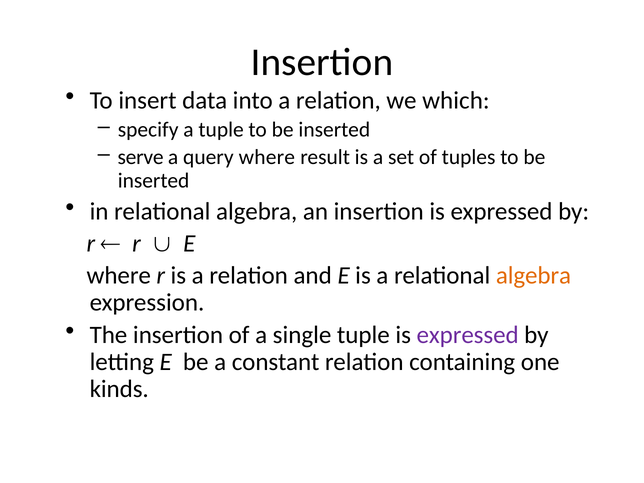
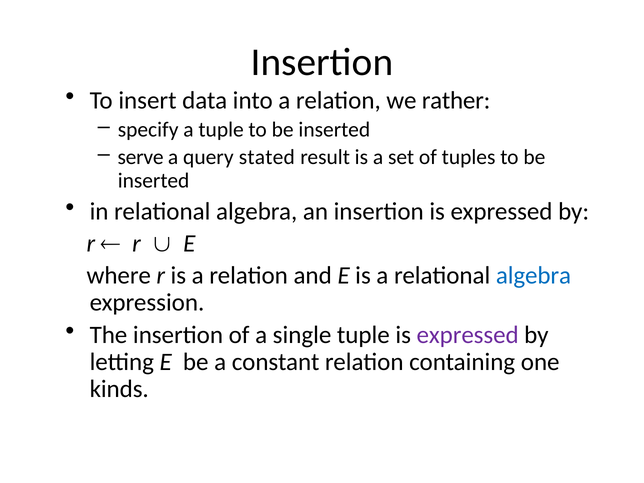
which: which -> rather (456, 101)
query where: where -> stated (267, 157)
algebra colour: orange -> blue (534, 276)
